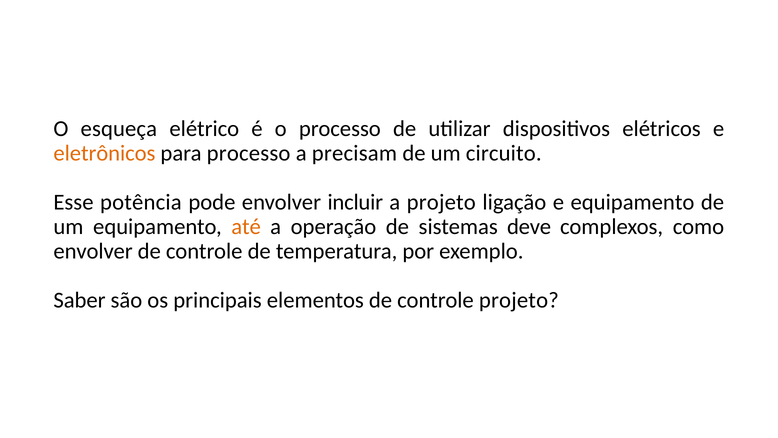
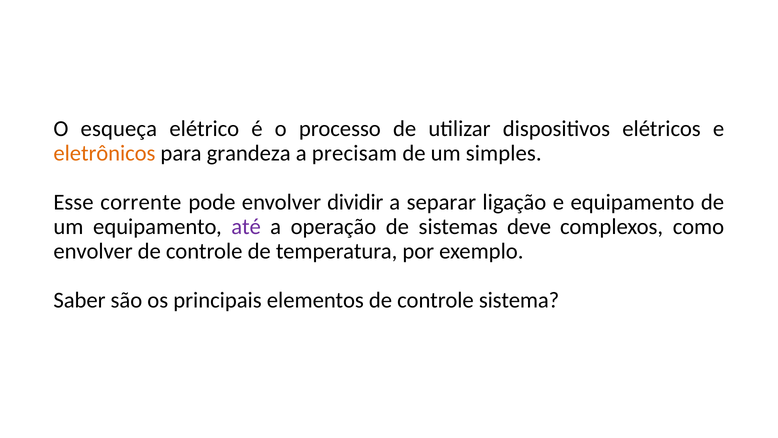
para processo: processo -> grandeza (249, 153)
circuito: circuito -> simples (504, 153)
potência: potência -> corrente (141, 202)
incluir: incluir -> dividir (355, 202)
a projeto: projeto -> separar (441, 202)
até colour: orange -> purple (246, 227)
controle projeto: projeto -> sistema (519, 300)
